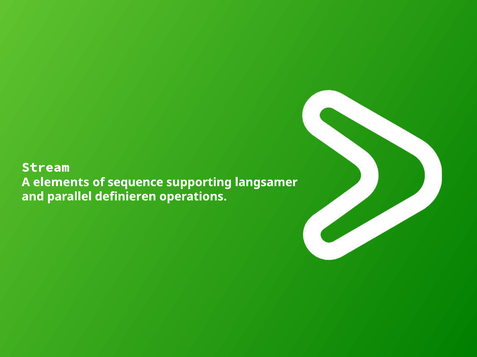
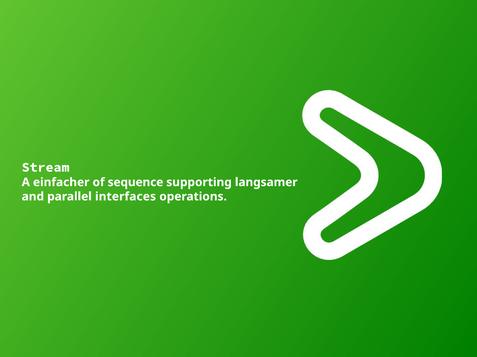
elements: elements -> einfacher (61, 183)
definieren: definieren -> interfaces (126, 197)
